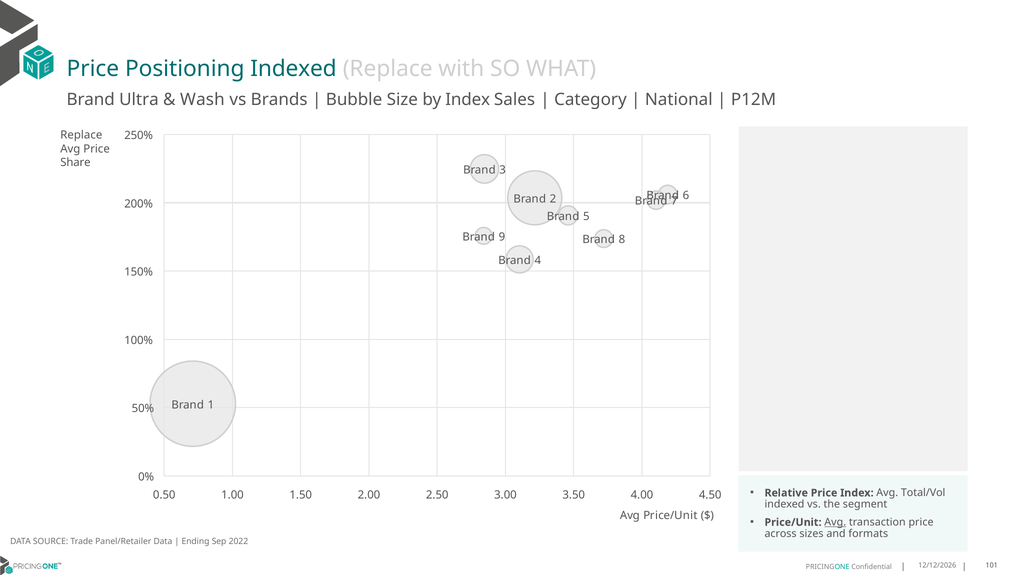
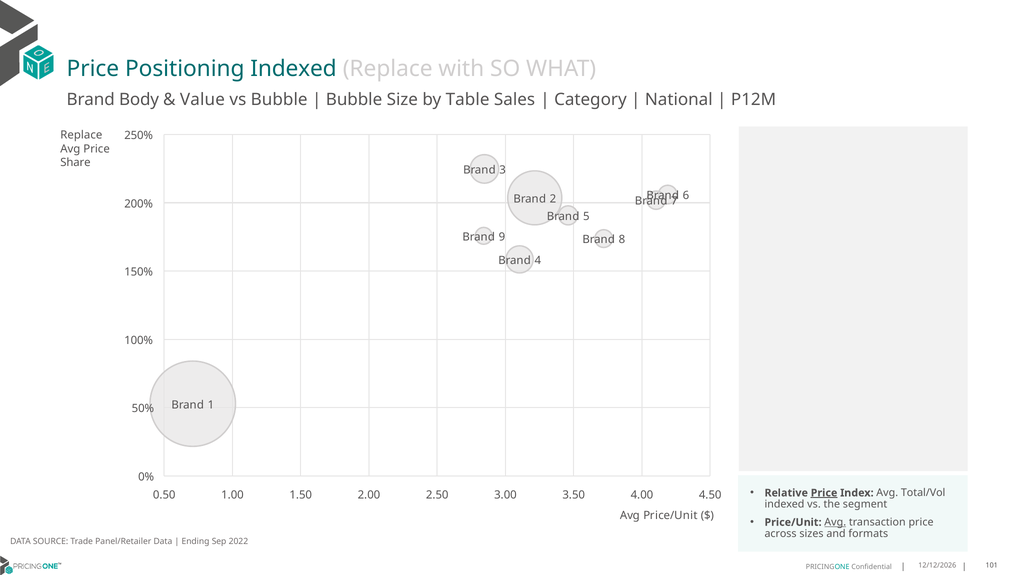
Ultra: Ultra -> Body (139, 100)
Wash: Wash -> Value (202, 100)
vs Brands: Brands -> Bubble (279, 100)
by Index: Index -> Table (468, 100)
Price underline: none -> present (824, 493)
